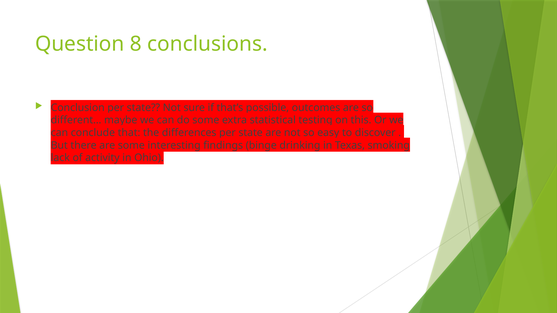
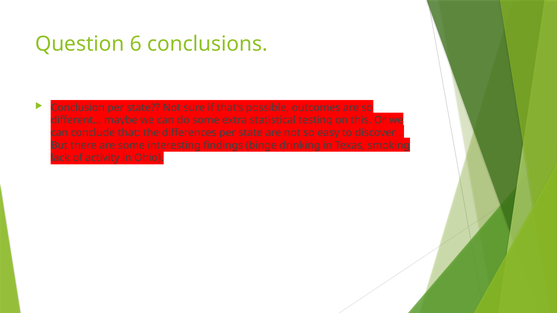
8: 8 -> 6 (136, 44)
